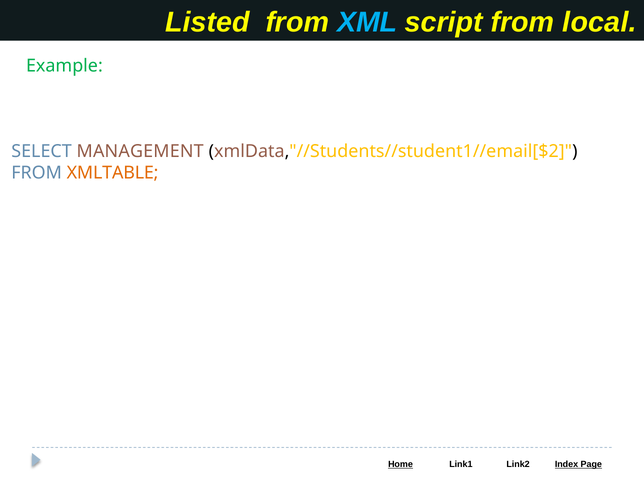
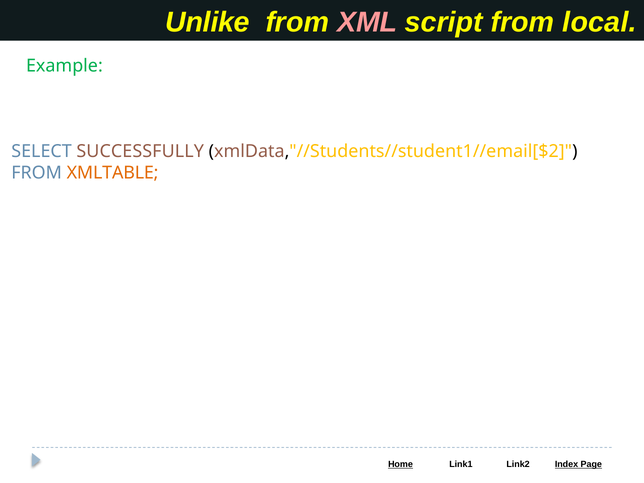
Listed: Listed -> Unlike (208, 22)
XML colour: light blue -> pink (367, 22)
MANAGEMENT: MANAGEMENT -> SUCCESSFULLY (140, 151)
